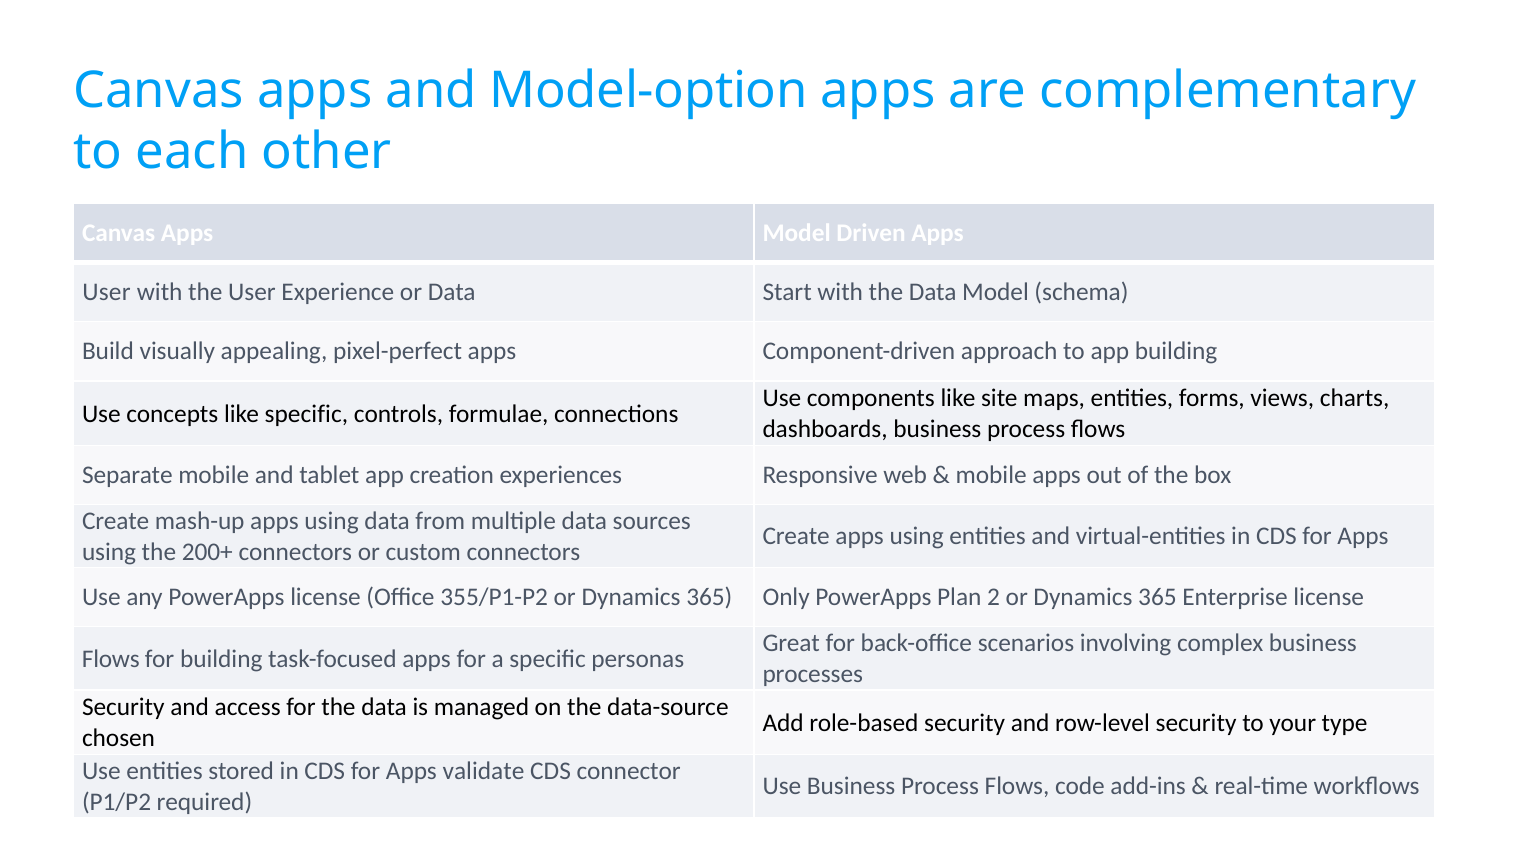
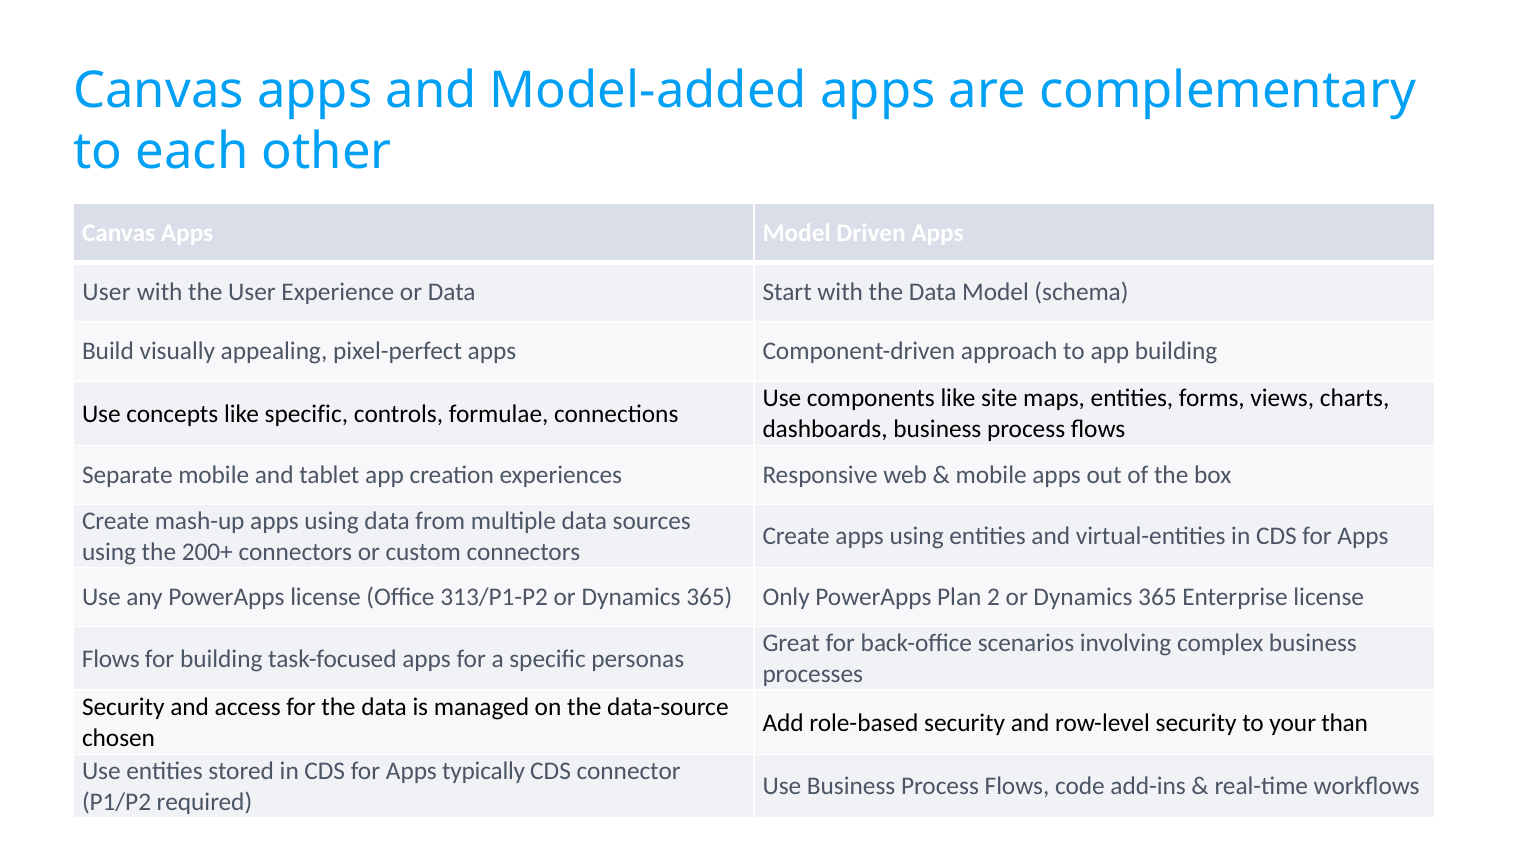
Model-option: Model-option -> Model-added (648, 91)
355/P1-P2: 355/P1-P2 -> 313/P1-P2 (494, 597)
type: type -> than (1345, 723)
validate: validate -> typically (484, 770)
